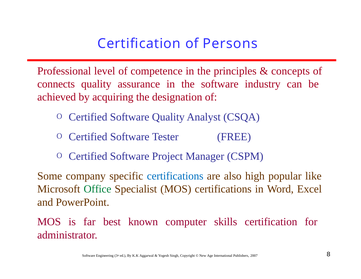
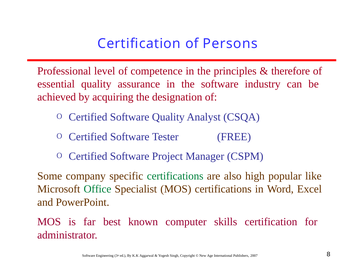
concepts: concepts -> therefore (291, 71)
connects: connects -> essential (56, 84)
certifications colour: blue -> green (175, 176)
